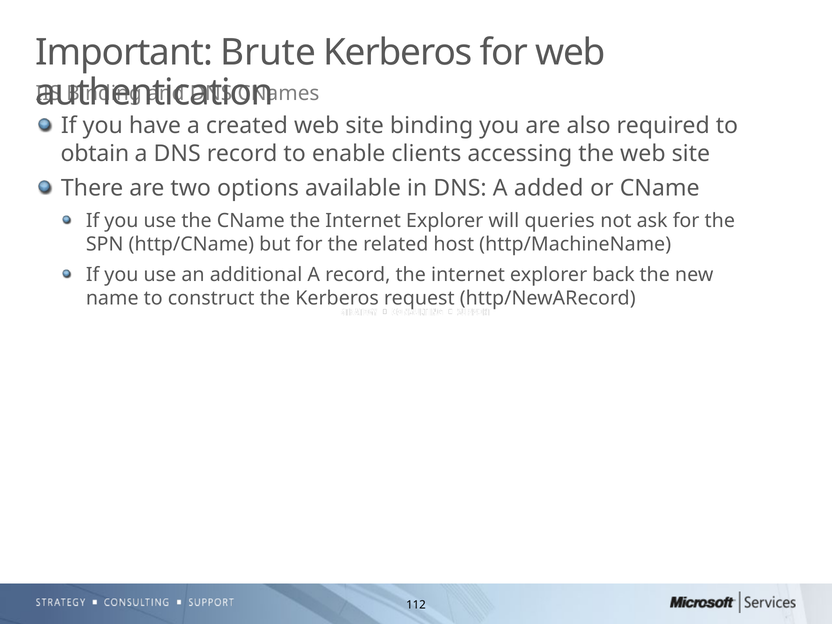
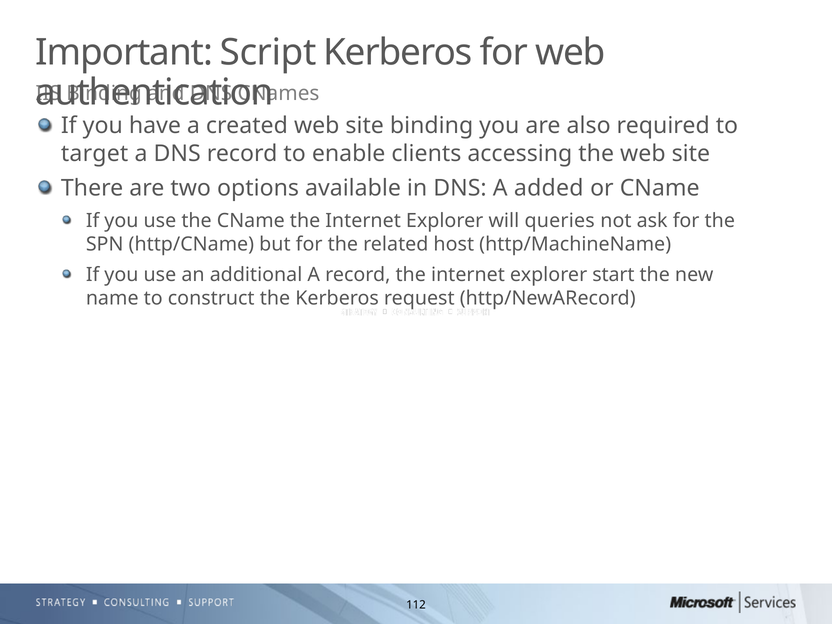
Brute: Brute -> Script (268, 53)
obtain: obtain -> target (95, 154)
back: back -> start (613, 275)
